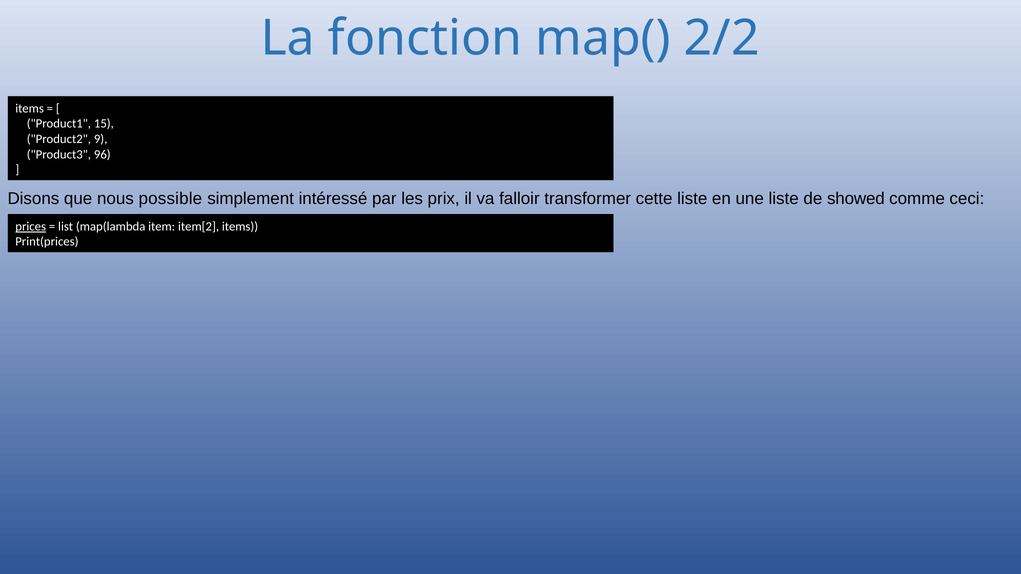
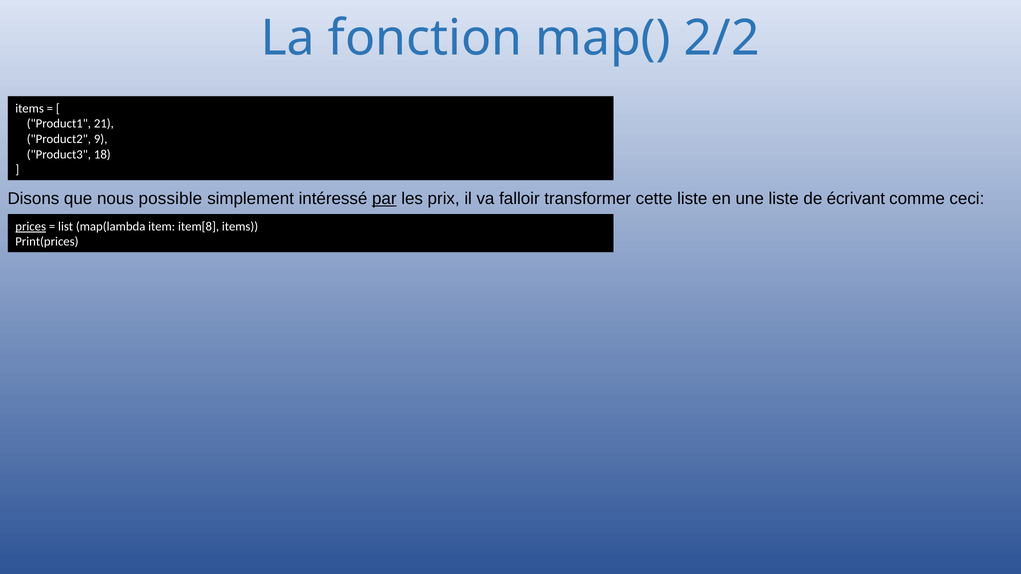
15: 15 -> 21 (104, 124)
96: 96 -> 18 (102, 154)
par underline: none -> present (384, 199)
showed: showed -> écrivant (856, 199)
item[2: item[2 -> item[8 (199, 227)
